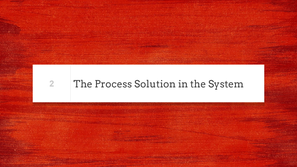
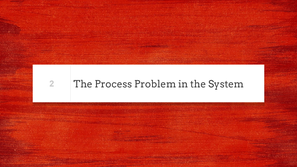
Solution: Solution -> Problem (155, 84)
